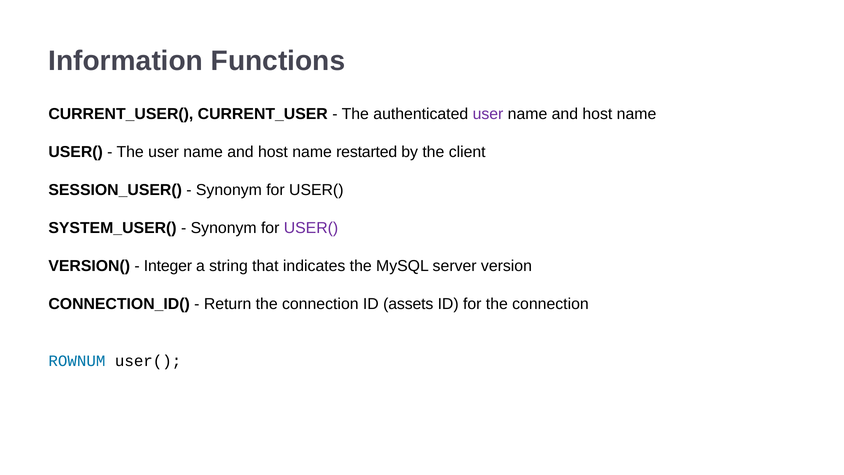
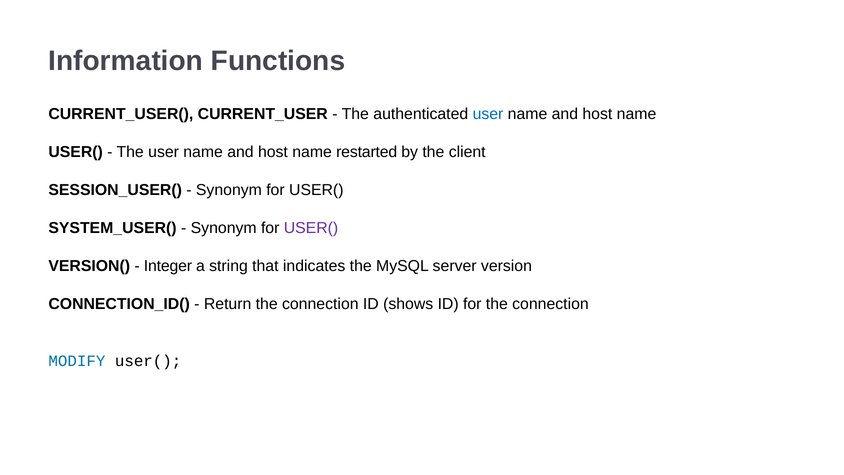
user colour: purple -> blue (488, 114)
assets: assets -> shows (408, 304)
ROWNUM: ROWNUM -> MODIFY (77, 361)
